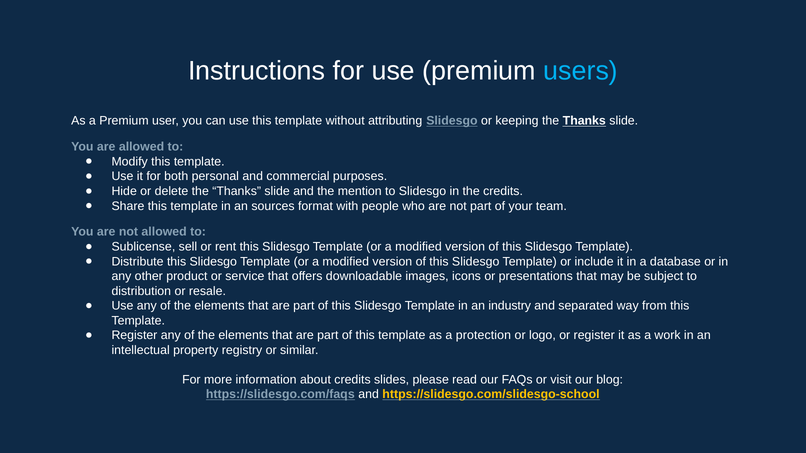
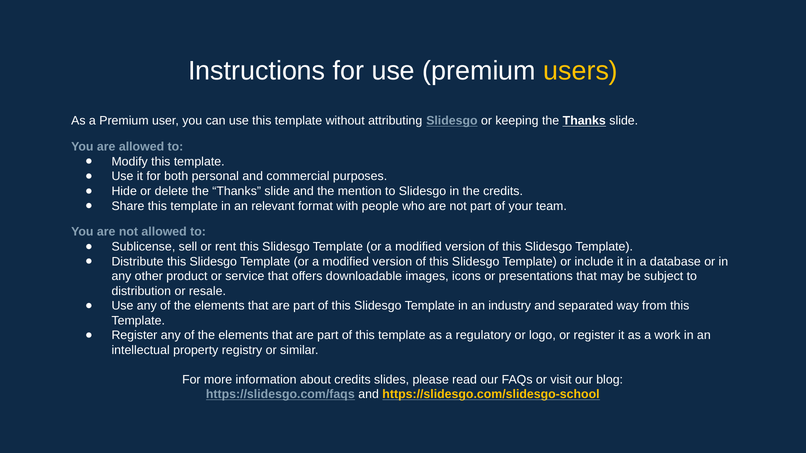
users colour: light blue -> yellow (581, 71)
sources: sources -> relevant (273, 206)
protection: protection -> regulatory (483, 336)
